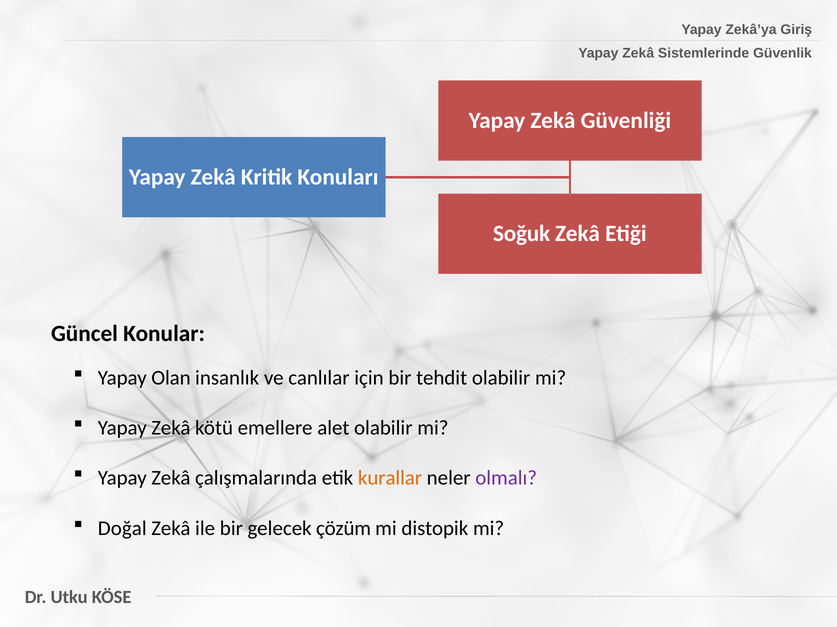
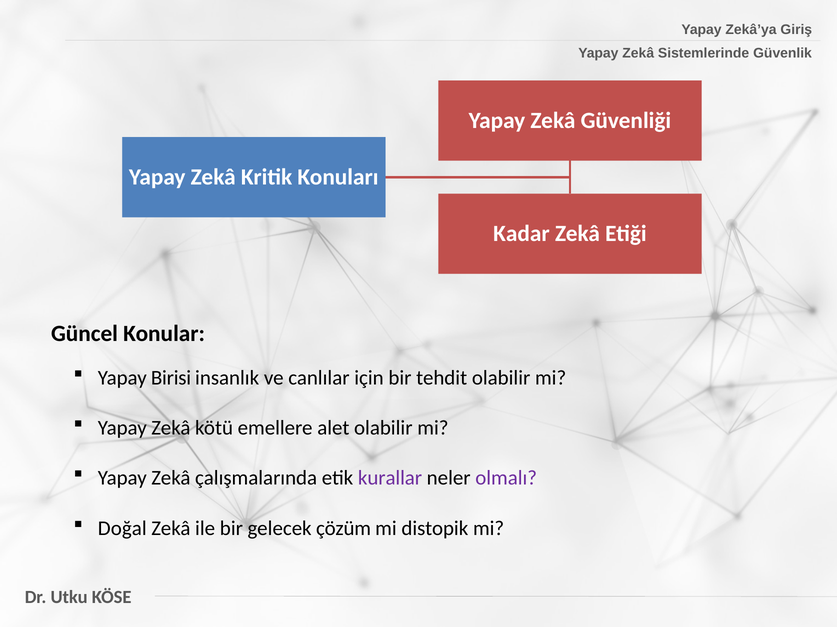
Soğuk: Soğuk -> Kadar (521, 234)
Olan: Olan -> Birisi (171, 378)
kurallar colour: orange -> purple (390, 479)
